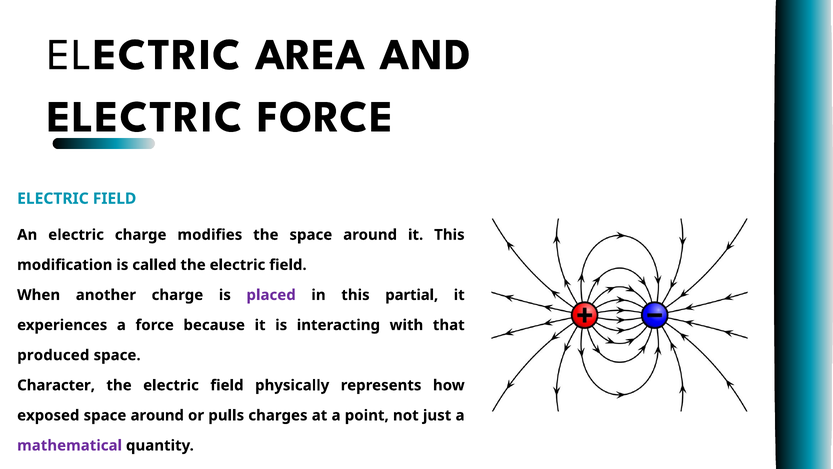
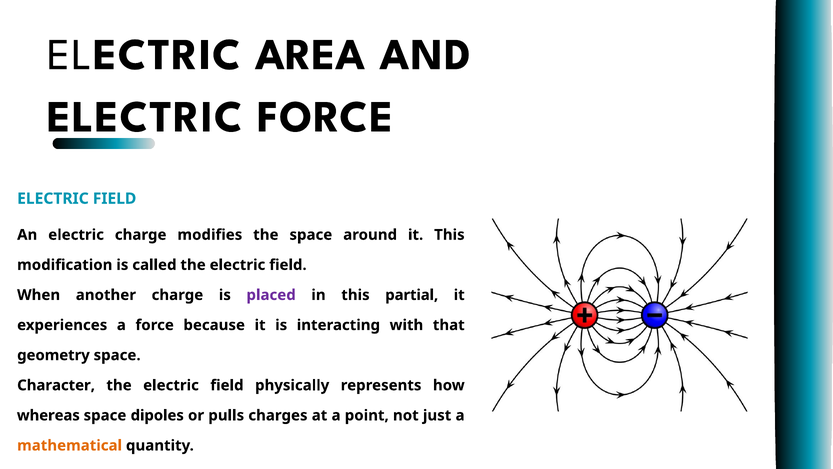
produced: produced -> geometry (53, 355)
exposed: exposed -> whereas (48, 415)
around: around -> dipoles (157, 415)
mathematical colour: purple -> orange (70, 445)
